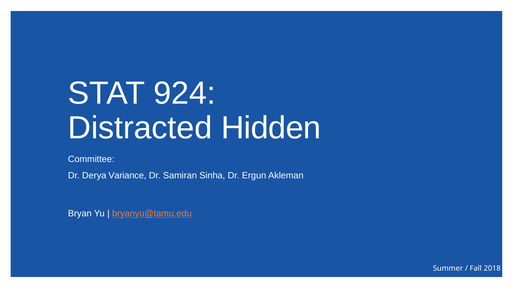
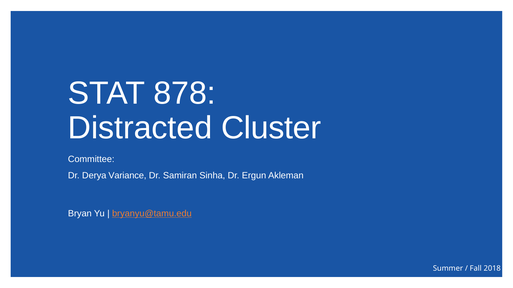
924: 924 -> 878 (185, 94)
Hidden: Hidden -> Cluster (271, 128)
